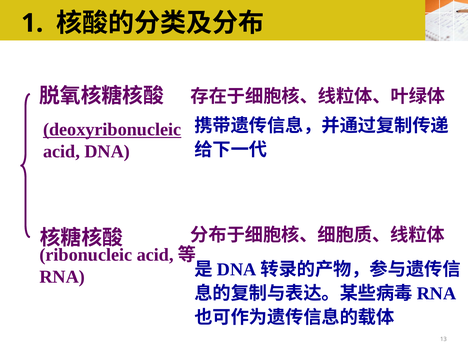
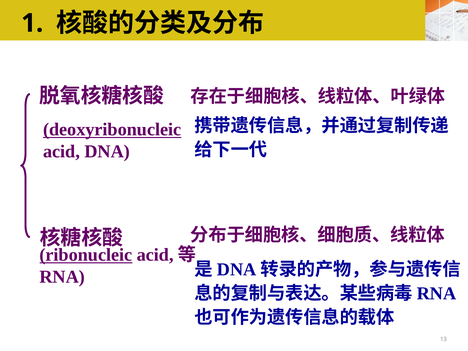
ribonucleic underline: none -> present (86, 255)
